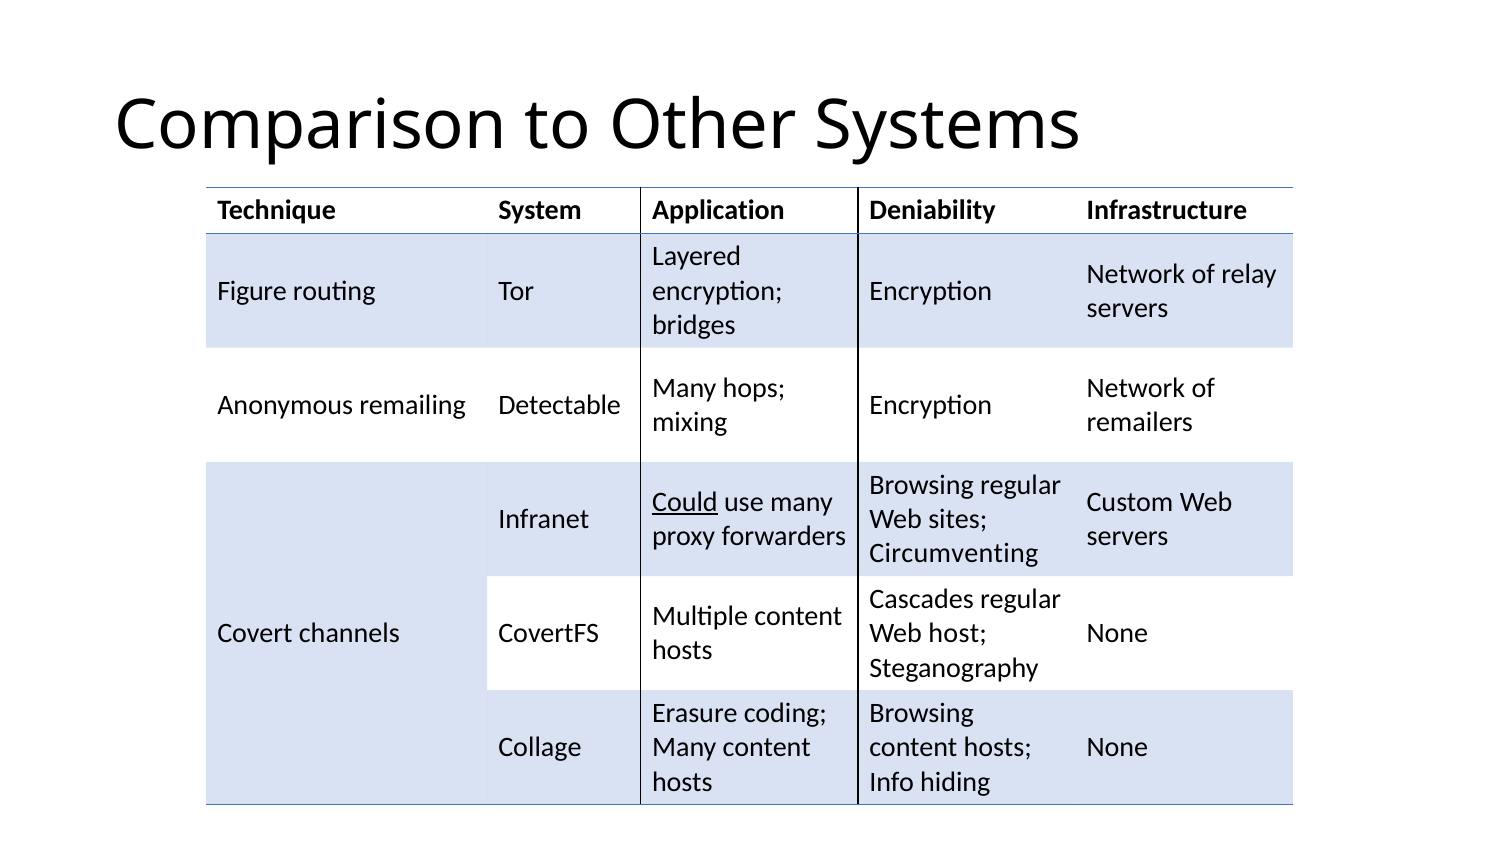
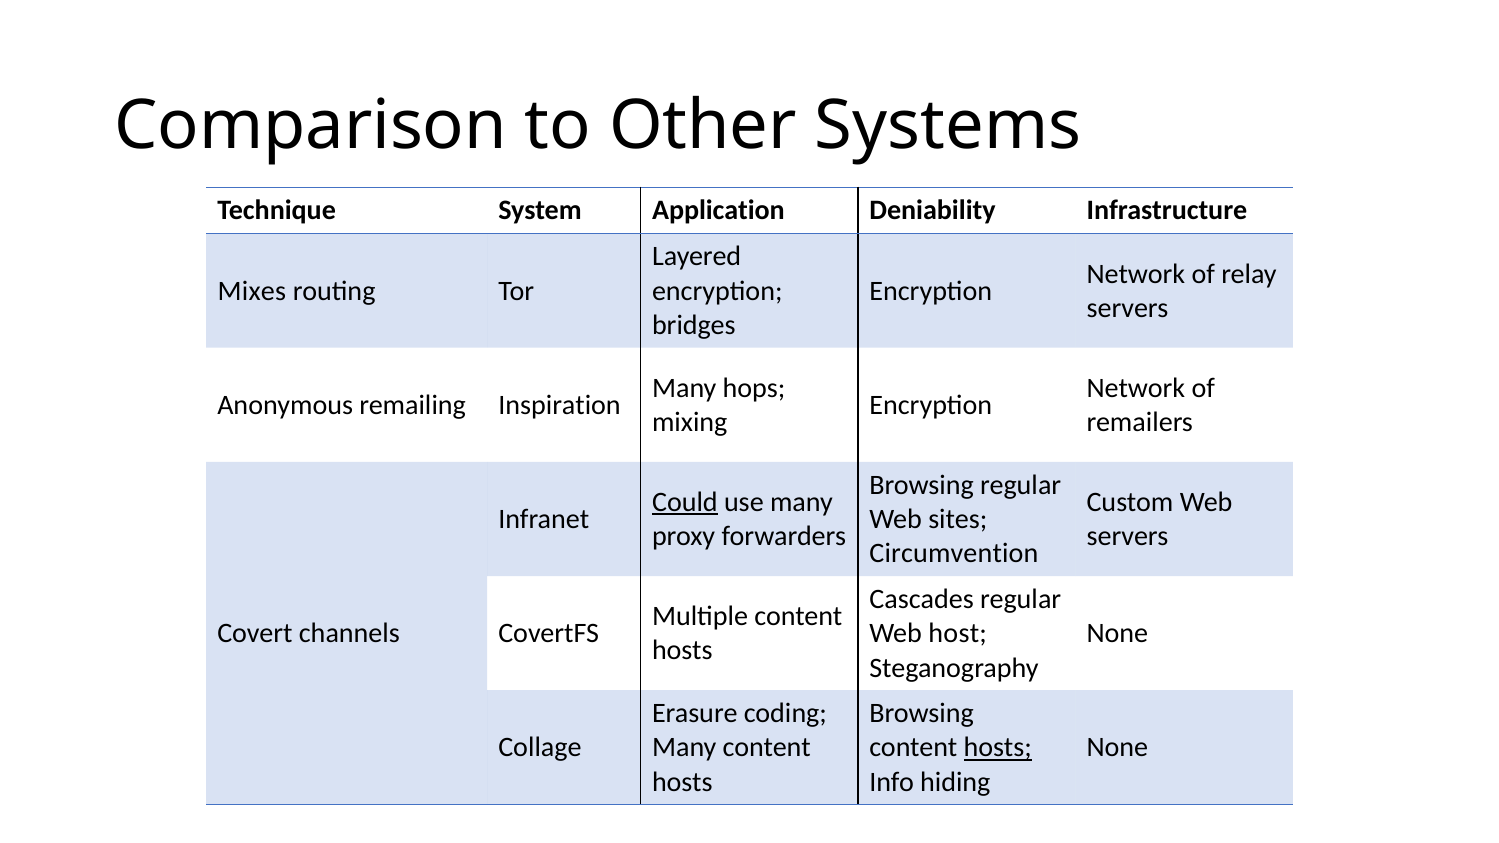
Figure: Figure -> Mixes (252, 291)
Detectable: Detectable -> Inspiration (560, 405)
Circumventing: Circumventing -> Circumvention (954, 554)
hosts underline: none -> present (998, 748)
